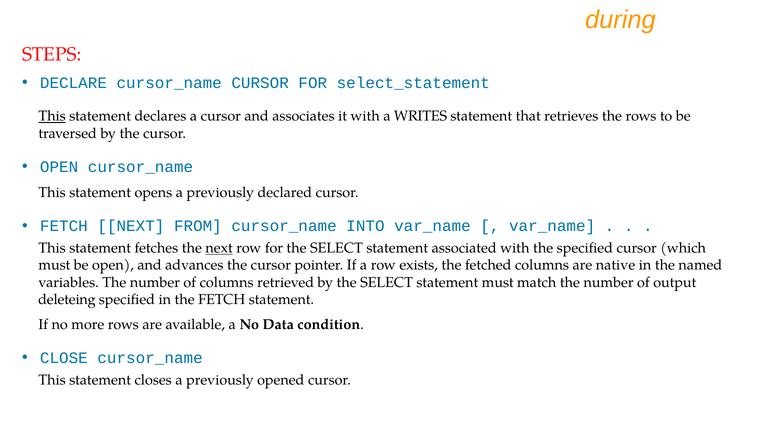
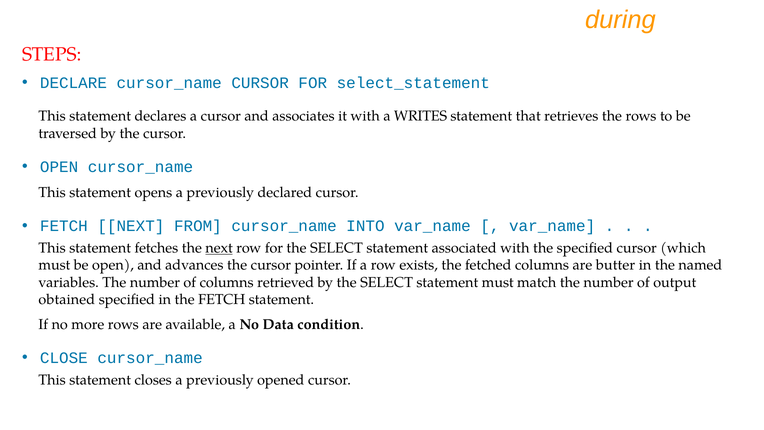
This underline: present -> none (52, 116)
native: native -> butter (615, 265)
deleteing: deleteing -> obtained (67, 299)
